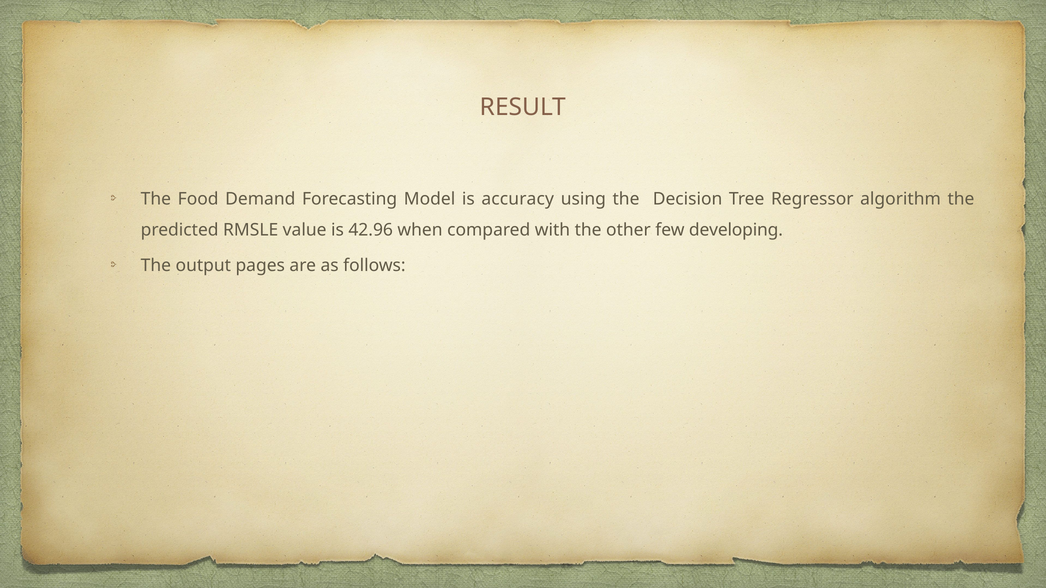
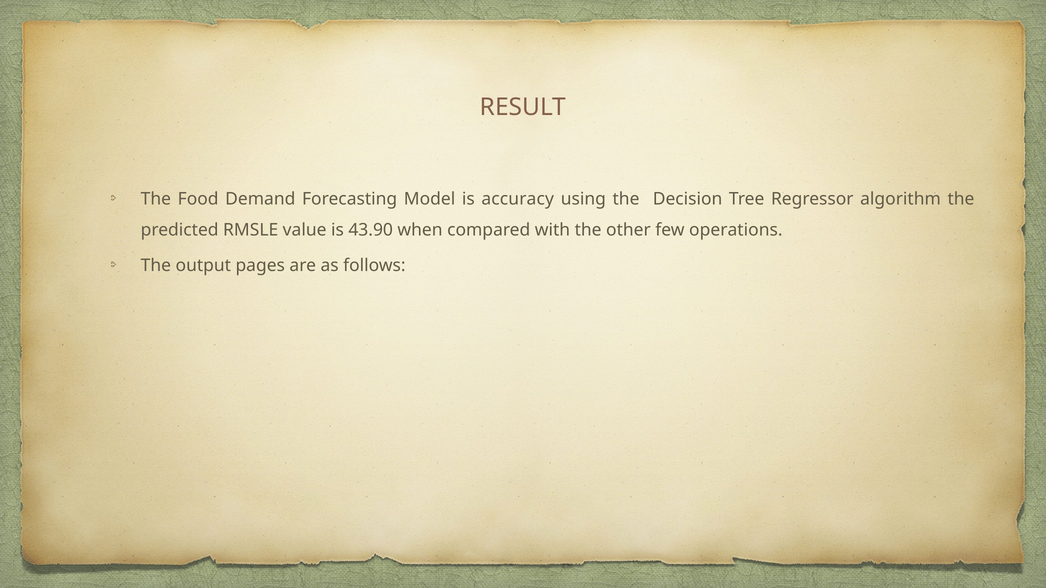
42.96: 42.96 -> 43.90 (371, 230)
developing: developing -> operations (736, 230)
